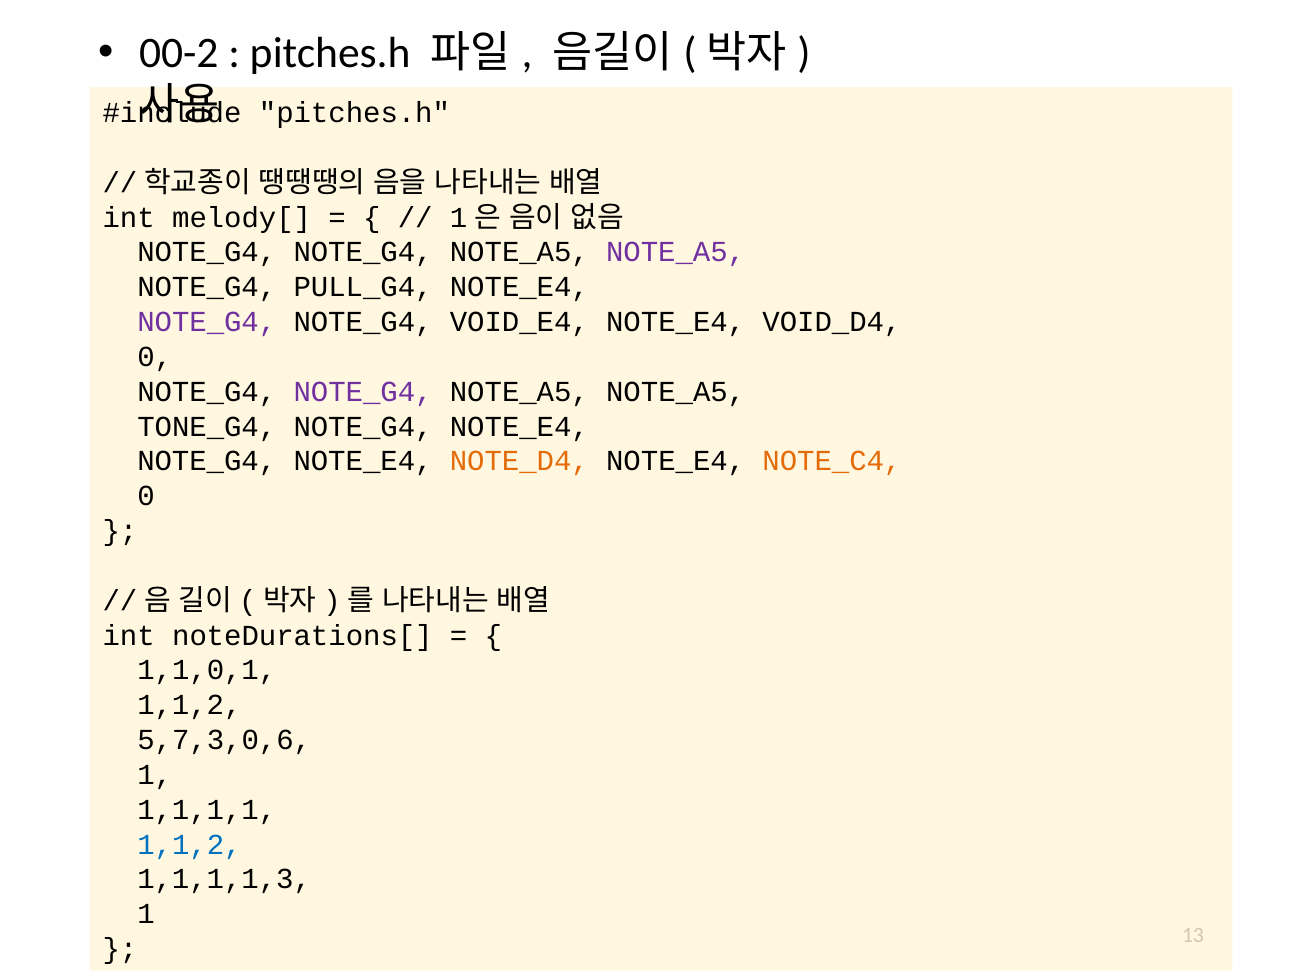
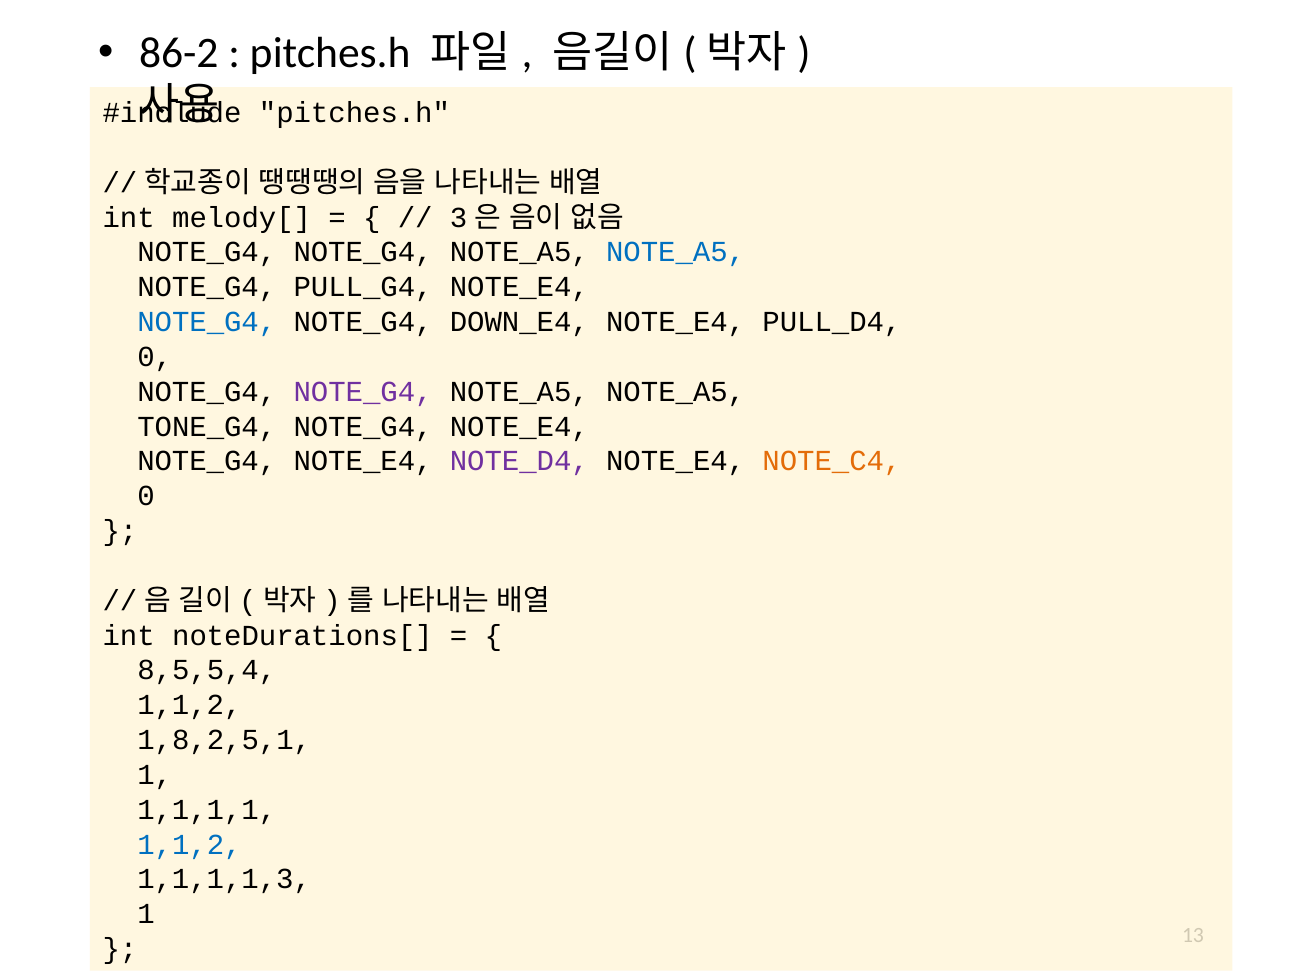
00-2: 00-2 -> 86-2 (179, 53)
1: 1 -> 3 (459, 218)
NOTE_A5 colour: purple -> blue (676, 252)
NOTE_G4 colour: purple -> blue (207, 322)
VOID_E4: VOID_E4 -> DOWN_E4 (519, 322)
VOID_D4: VOID_D4 -> PULL_D4 (832, 322)
NOTE_D4 colour: orange -> purple (519, 461)
1,1,0,1: 1,1,0,1 -> 8,5,5,4 (207, 670)
5,7,3,0,6: 5,7,3,0,6 -> 1,8,2,5,1 (224, 740)
